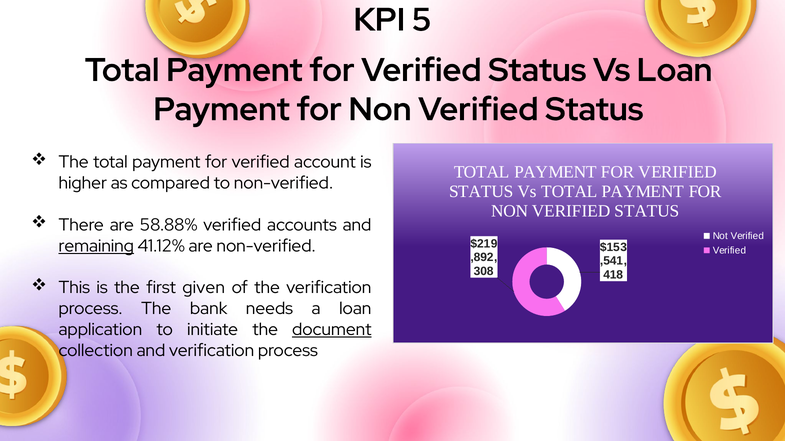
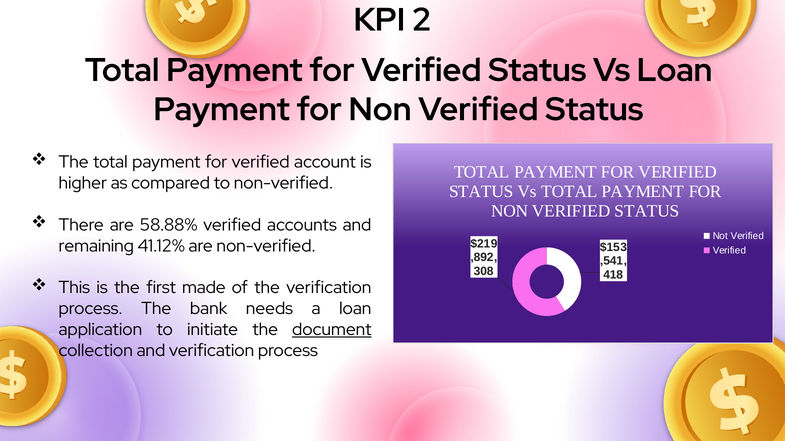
5: 5 -> 2 (422, 20)
remaining underline: present -> none (96, 246)
given: given -> made (204, 288)
